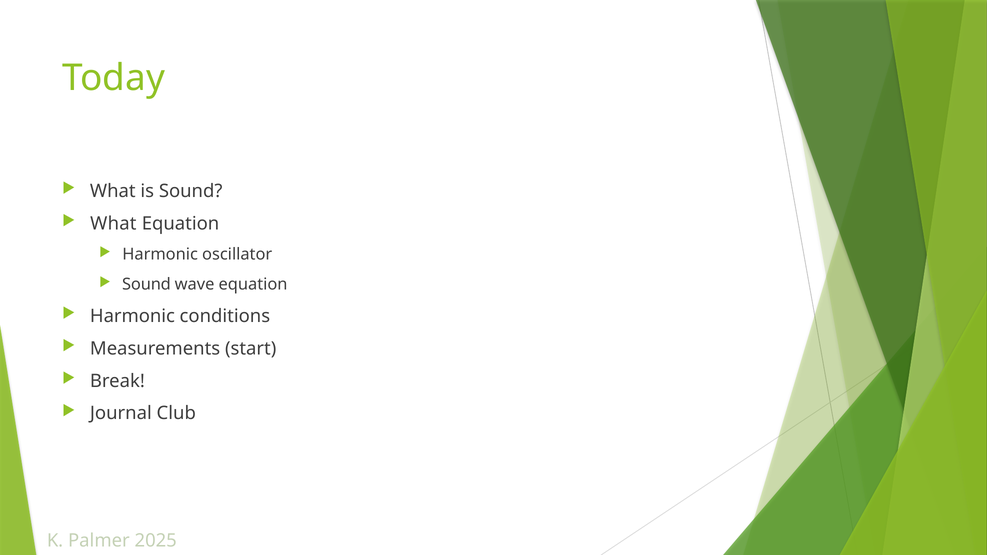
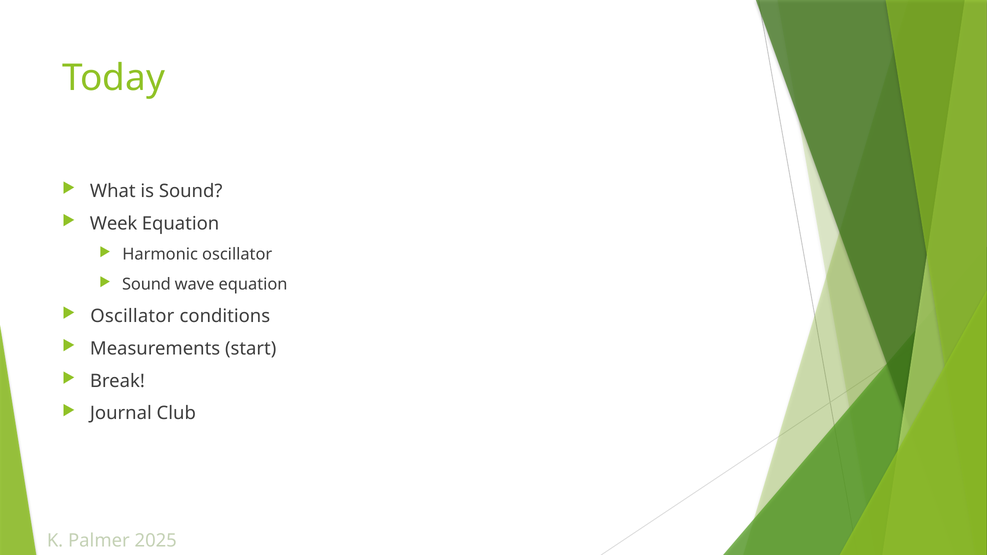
What: What -> Week (114, 224)
Harmonic: Harmonic -> Oscillator (132, 316)
